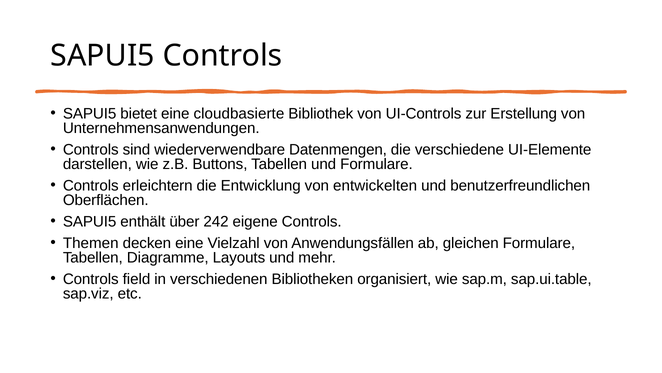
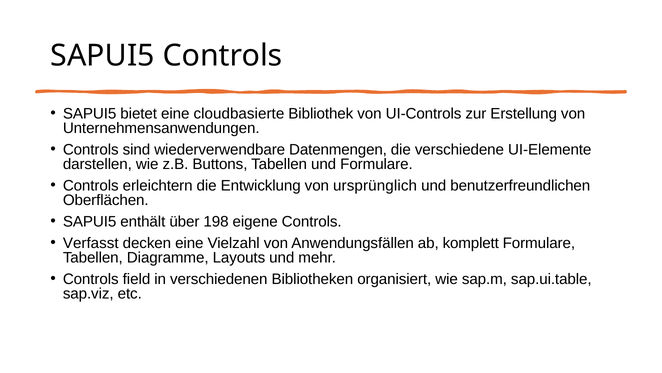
entwickelten: entwickelten -> ursprünglich (375, 185)
242: 242 -> 198 (216, 221)
Themen: Themen -> Verfasst (91, 243)
gleichen: gleichen -> komplett (471, 243)
